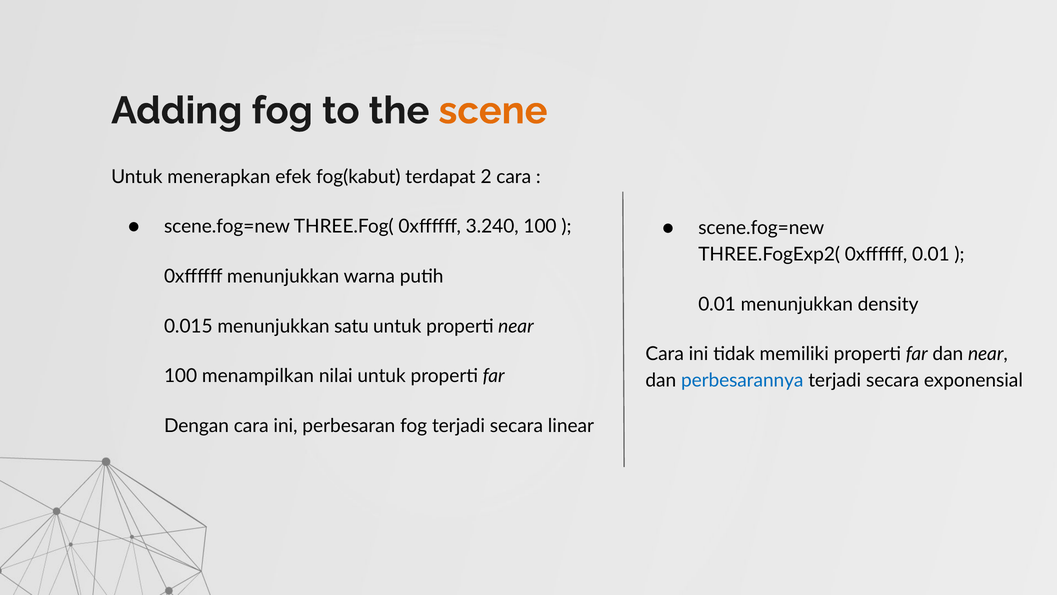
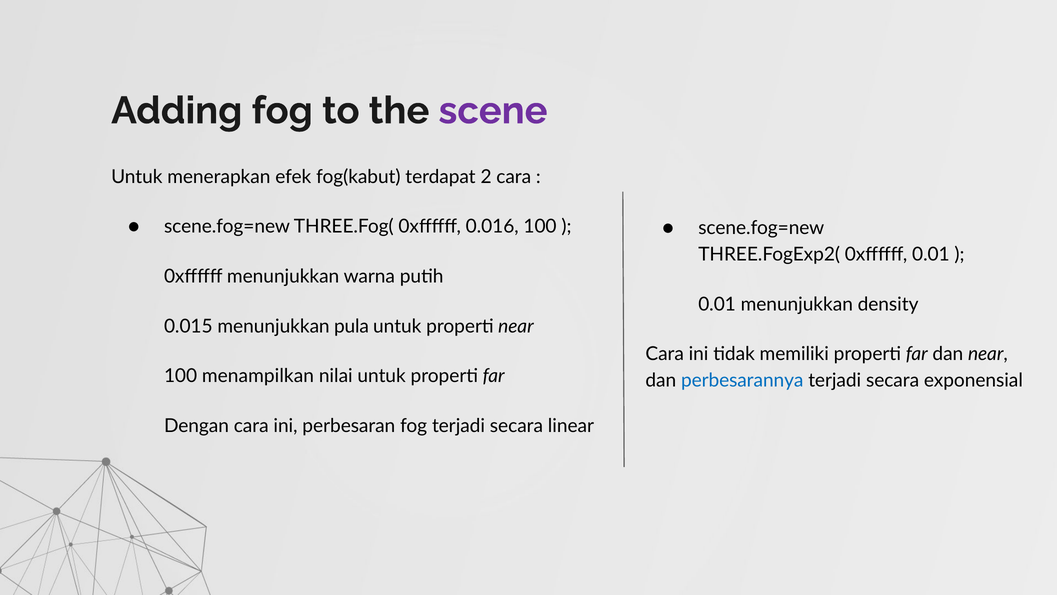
scene colour: orange -> purple (493, 111)
3.240: 3.240 -> 0.016 (492, 226)
satu: satu -> pula (351, 326)
